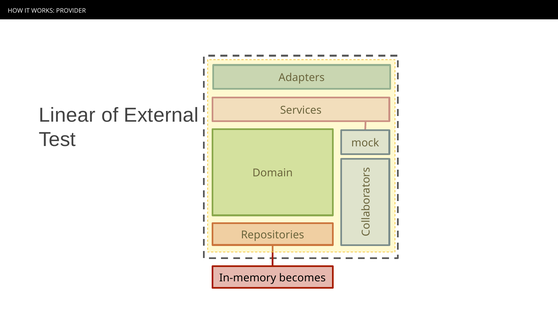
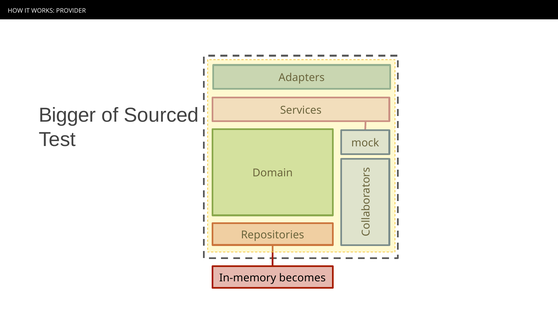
Linear: Linear -> Bigger (67, 115)
External: External -> Sourced (161, 115)
